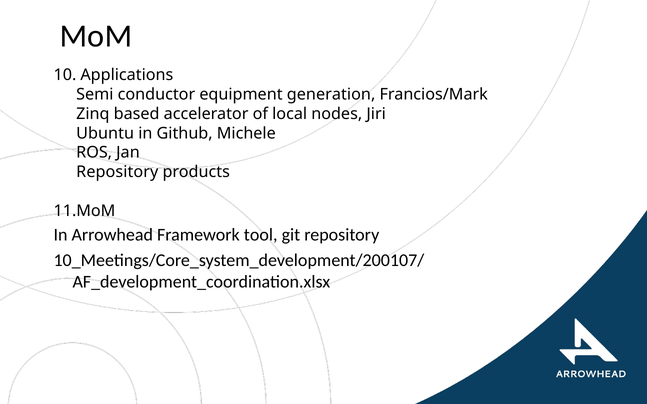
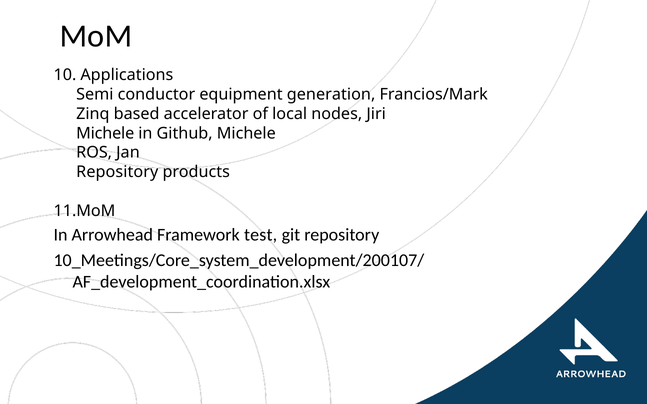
Ubuntu: Ubuntu -> Michele (105, 133)
tool: tool -> test (261, 235)
